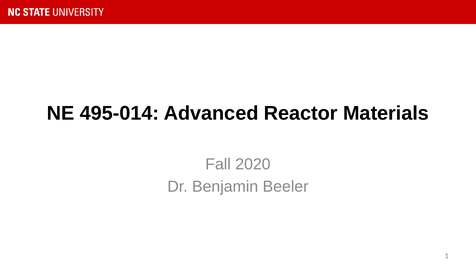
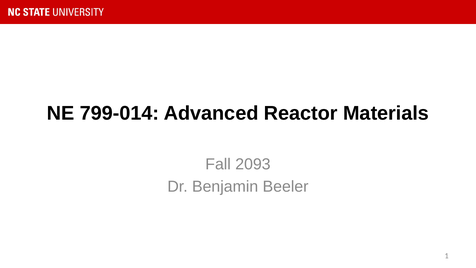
495-014: 495-014 -> 799-014 (119, 113)
2020: 2020 -> 2093 (253, 164)
